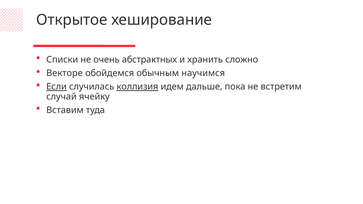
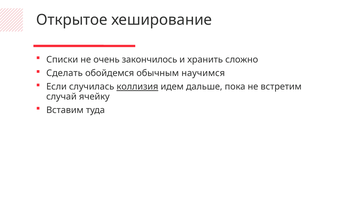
абстрактных: абстрактных -> закончилось (150, 60)
Векторе: Векторе -> Сделать (65, 73)
Если underline: present -> none (56, 87)
